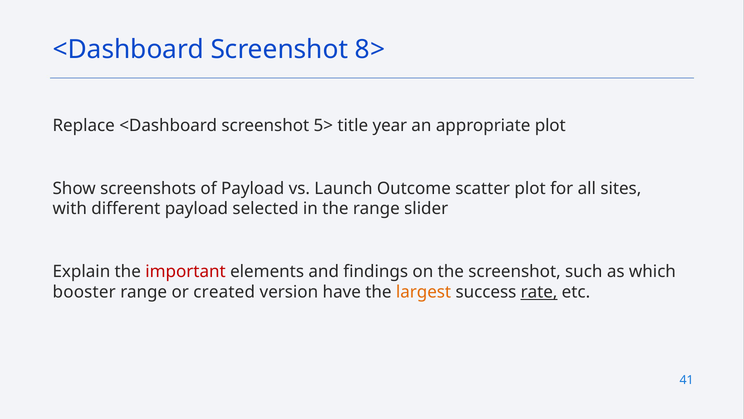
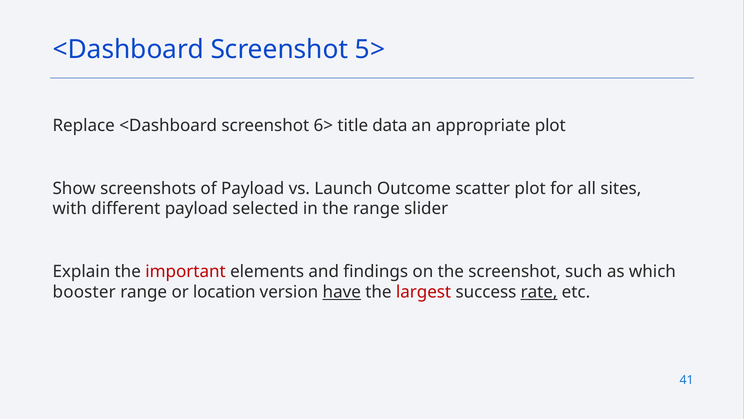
8>: 8> -> 5> (370, 50)
5>: 5> -> 6> (323, 126)
year: year -> data (390, 126)
created: created -> location (224, 292)
have underline: none -> present (342, 292)
largest colour: orange -> red (424, 292)
